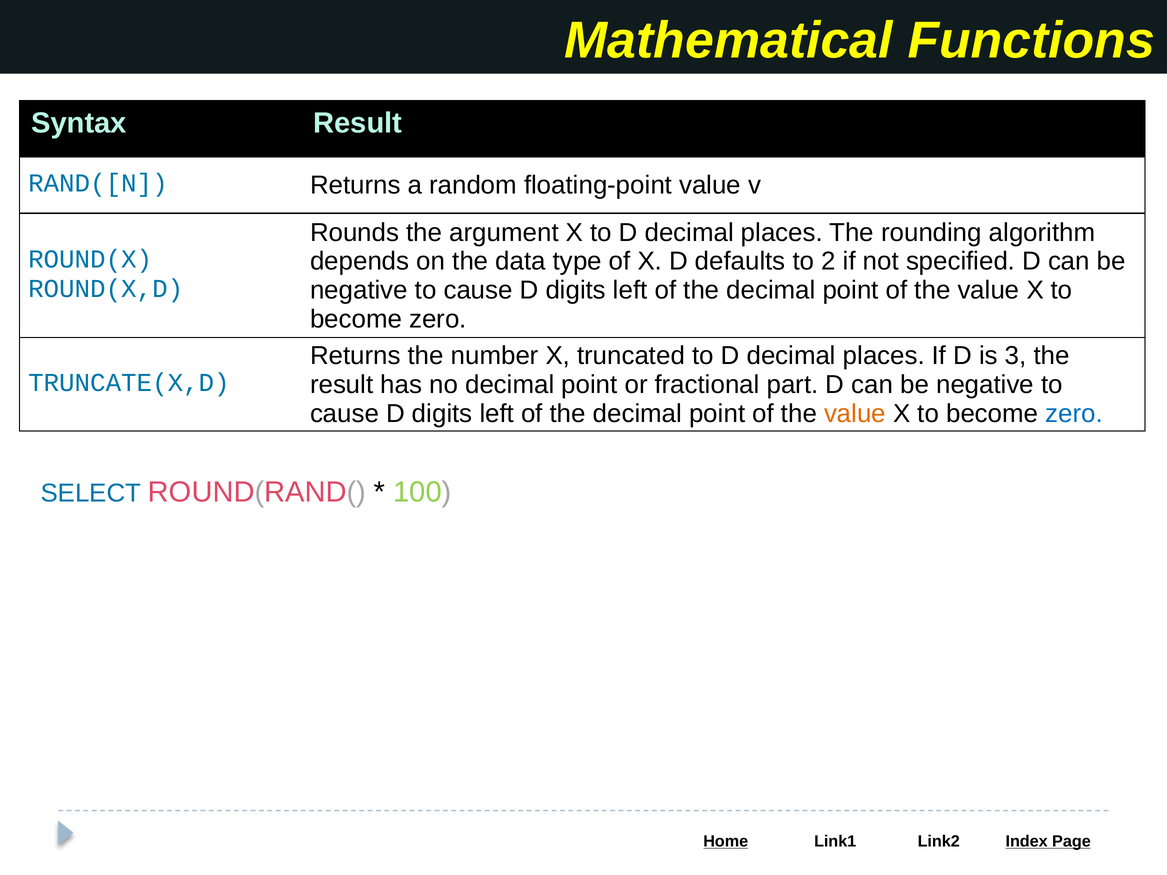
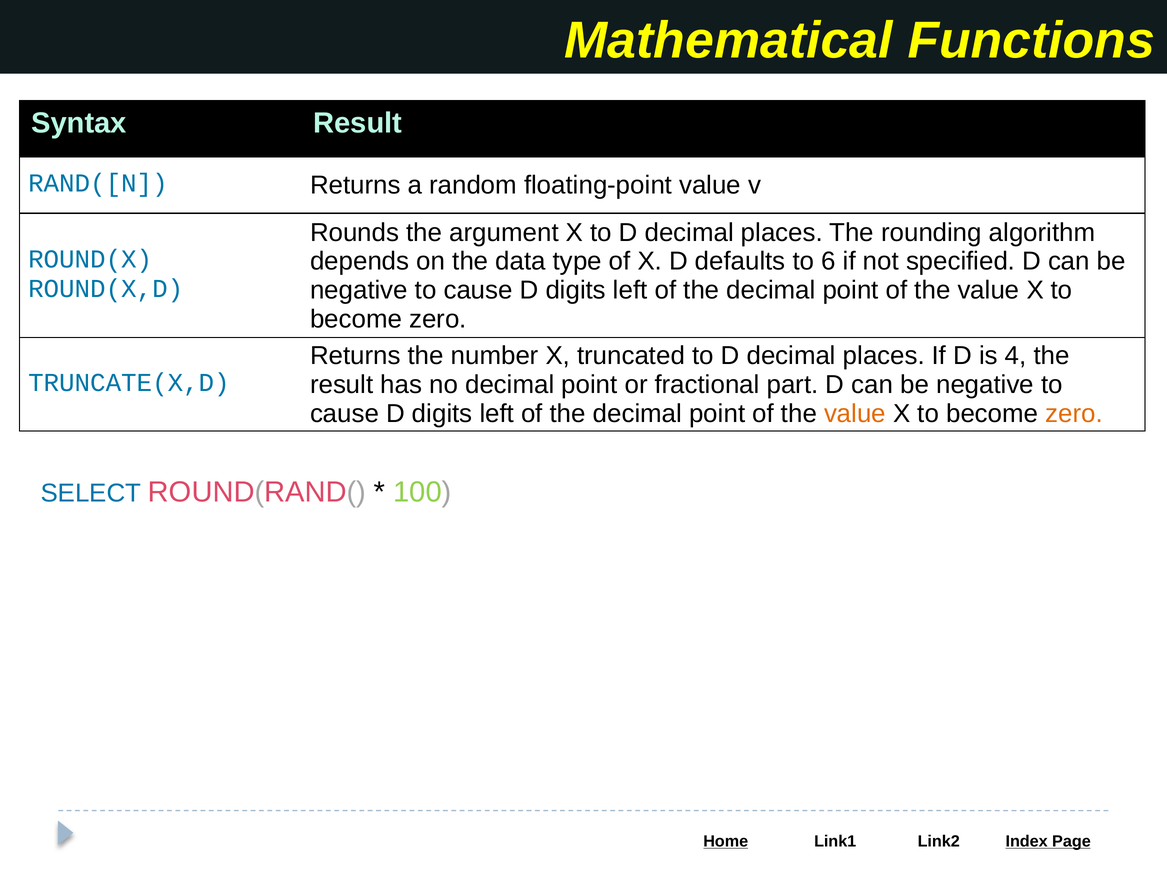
2: 2 -> 6 (829, 262)
3: 3 -> 4 (1016, 356)
zero colour: blue -> orange (1074, 414)
